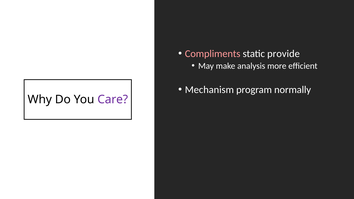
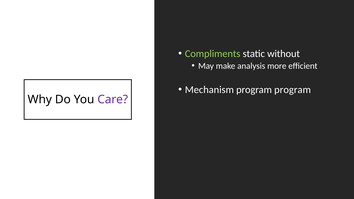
Compliments colour: pink -> light green (213, 54)
provide: provide -> without (284, 54)
program normally: normally -> program (293, 90)
